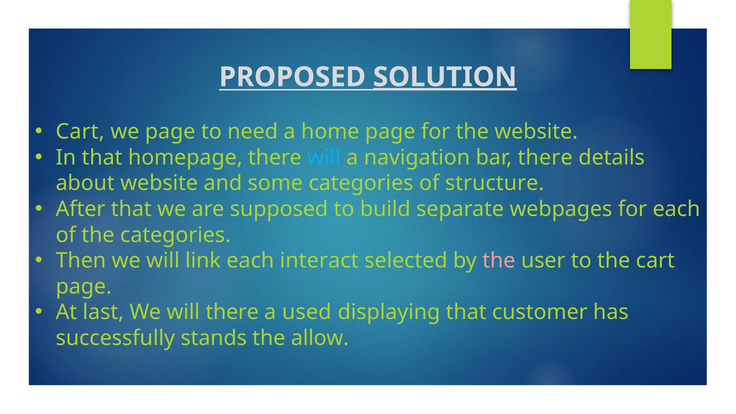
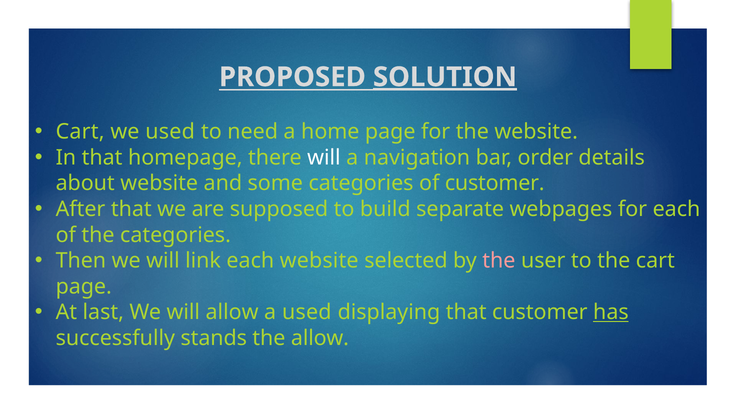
we page: page -> used (170, 132)
will colour: light blue -> white (324, 158)
bar there: there -> order (545, 158)
of structure: structure -> customer (495, 183)
each interact: interact -> website (319, 261)
will there: there -> allow (232, 312)
has underline: none -> present (611, 312)
